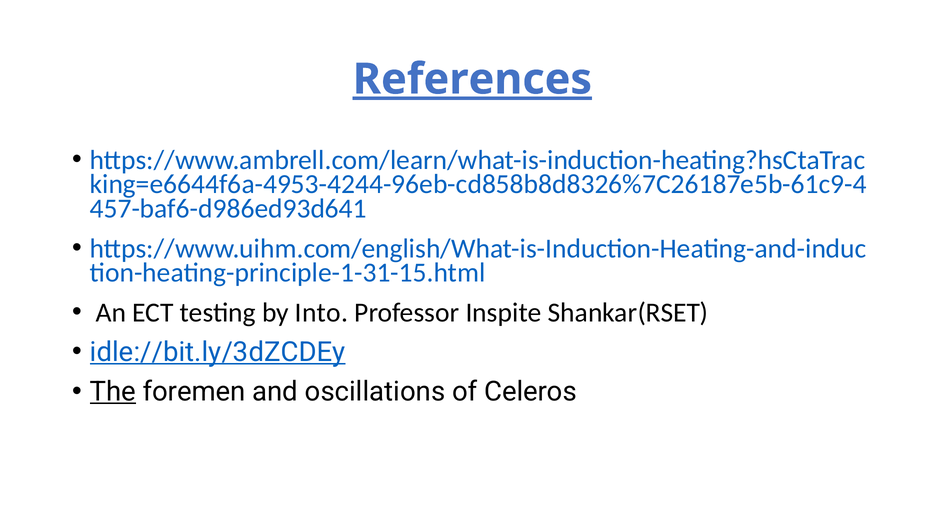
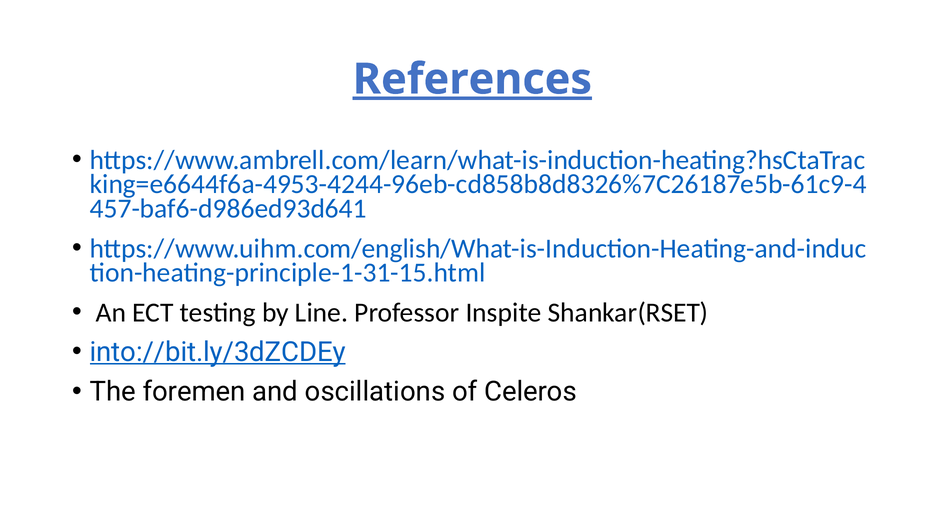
Into: Into -> Line (322, 313)
idle://bit.ly/3dZCDEy: idle://bit.ly/3dZCDEy -> into://bit.ly/3dZCDEy (218, 352)
The underline: present -> none (113, 392)
